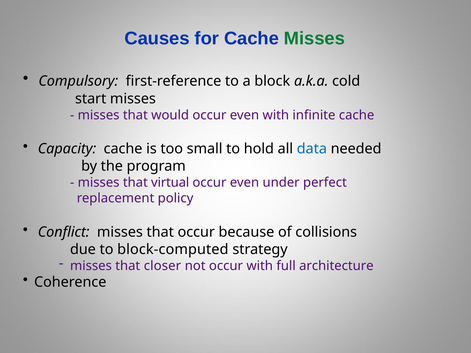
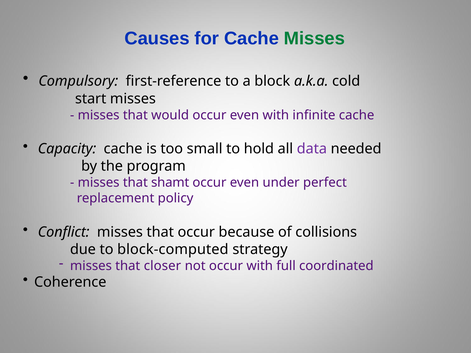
data colour: blue -> purple (312, 149)
virtual: virtual -> shamt (170, 183)
architecture: architecture -> coordinated (336, 266)
